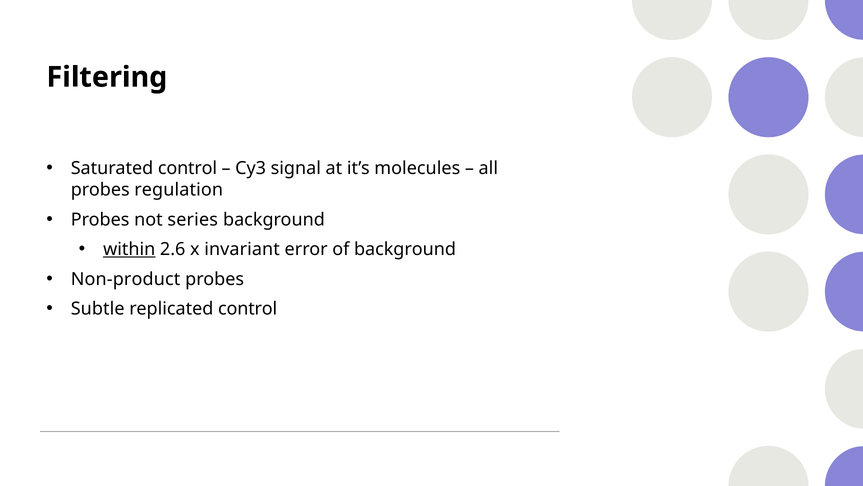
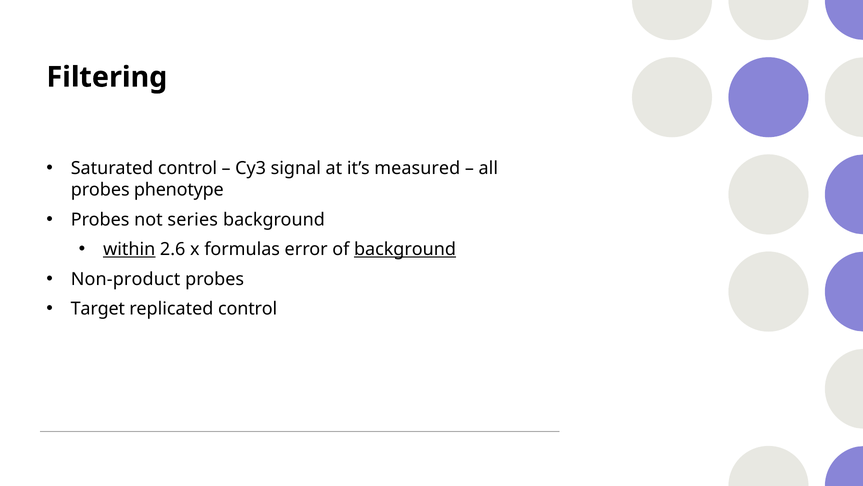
molecules: molecules -> measured (417, 168)
regulation: regulation -> phenotype (179, 190)
invariant: invariant -> formulas (242, 249)
background underline: none -> present (405, 249)
Subtle: Subtle -> Target (98, 309)
